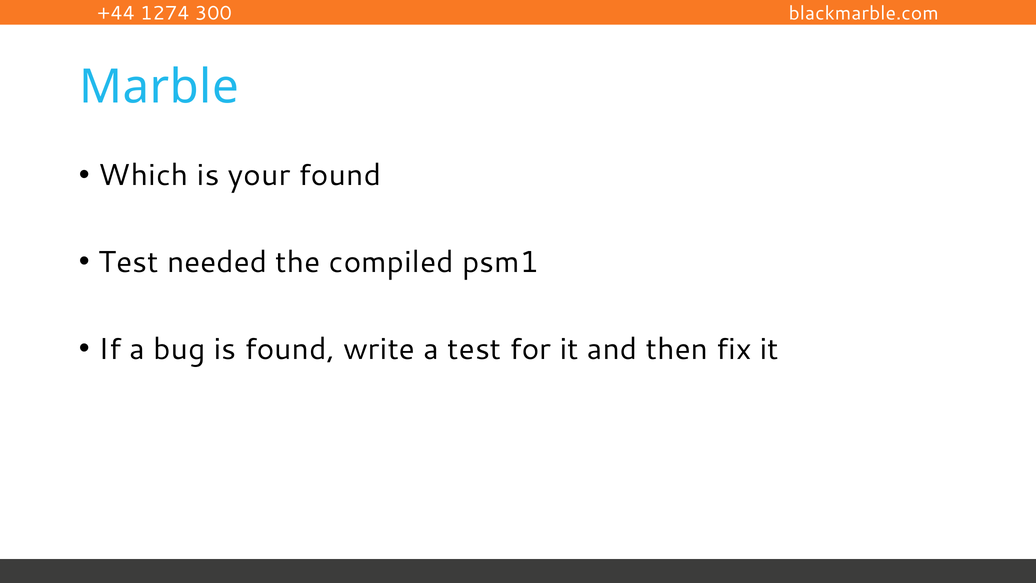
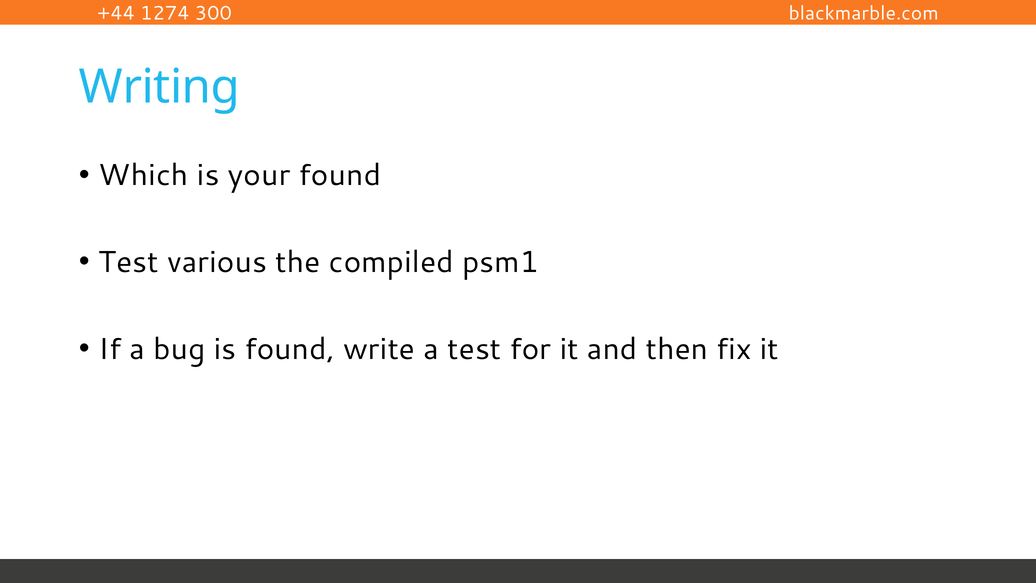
Marble: Marble -> Writing (159, 87)
needed: needed -> various (217, 262)
